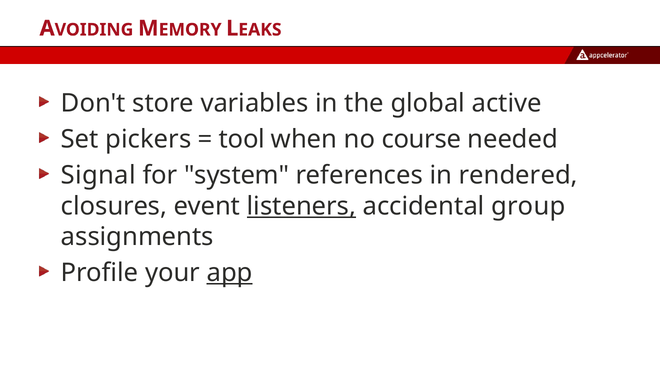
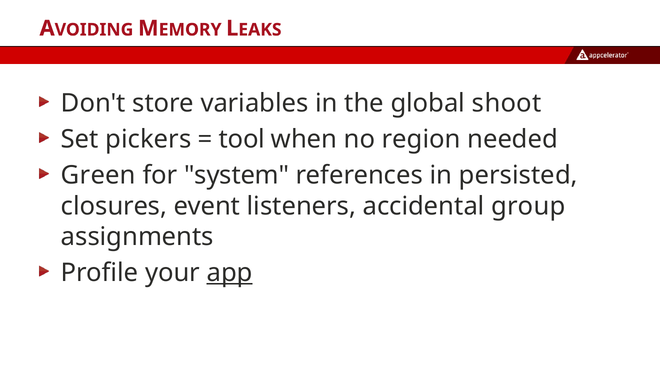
active: active -> shoot (507, 103)
course: course -> region (421, 139)
Signal: Signal -> Green (98, 175)
rendered: rendered -> persisted (518, 175)
listeners underline: present -> none (301, 206)
